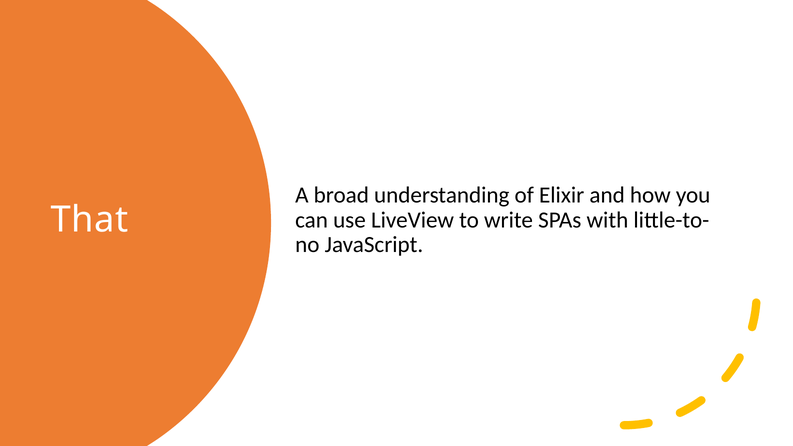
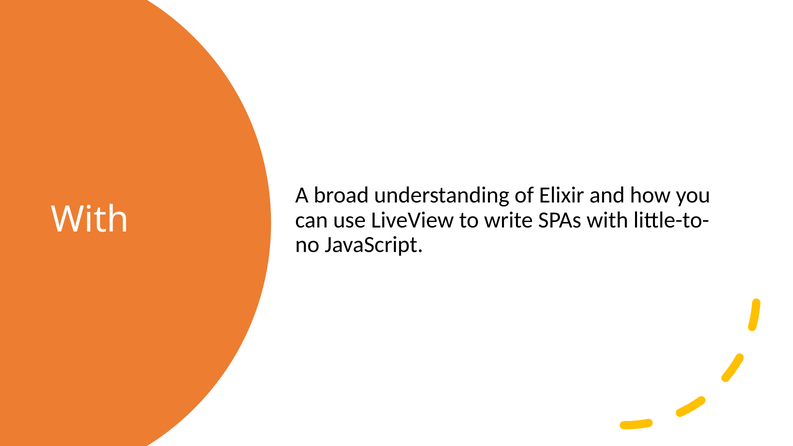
That: That -> With (90, 220)
